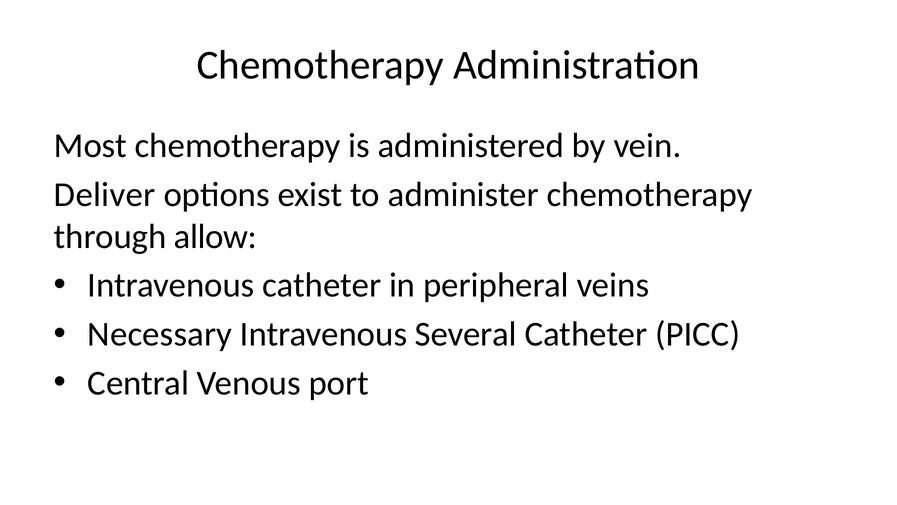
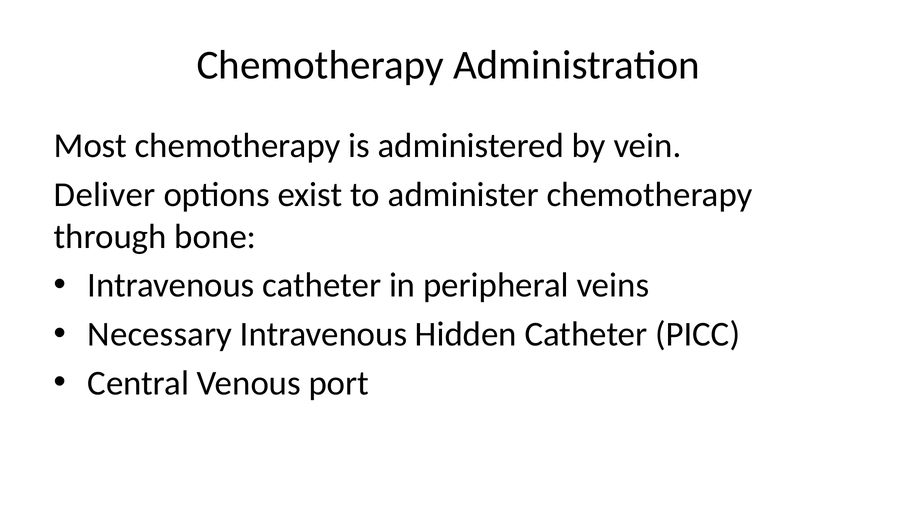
allow: allow -> bone (215, 236)
Several: Several -> Hidden (466, 334)
